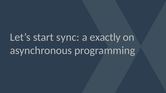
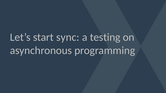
exactly: exactly -> testing (105, 37)
